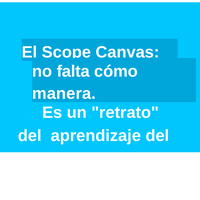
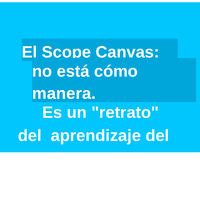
falta: falta -> está (73, 71)
